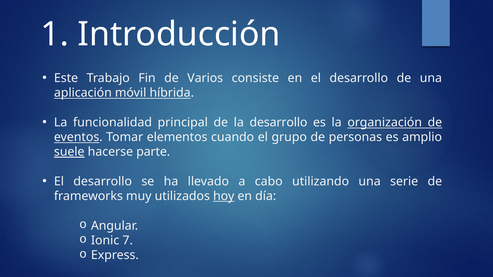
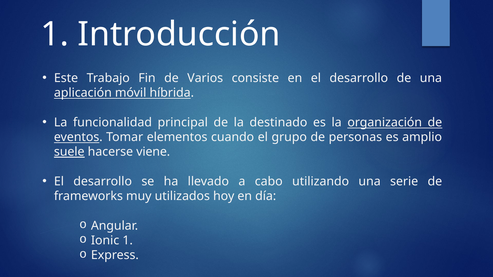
la desarrollo: desarrollo -> destinado (278, 122)
parte: parte -> viene (153, 152)
hoy underline: present -> none (224, 196)
Ionic 7: 7 -> 1 (128, 241)
